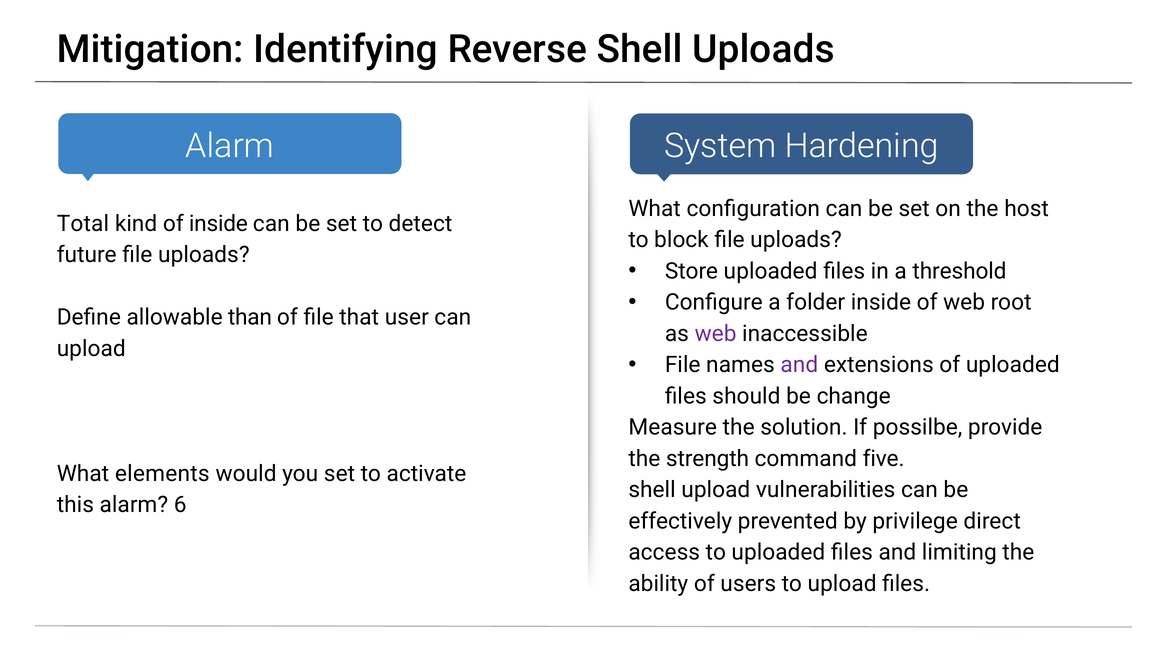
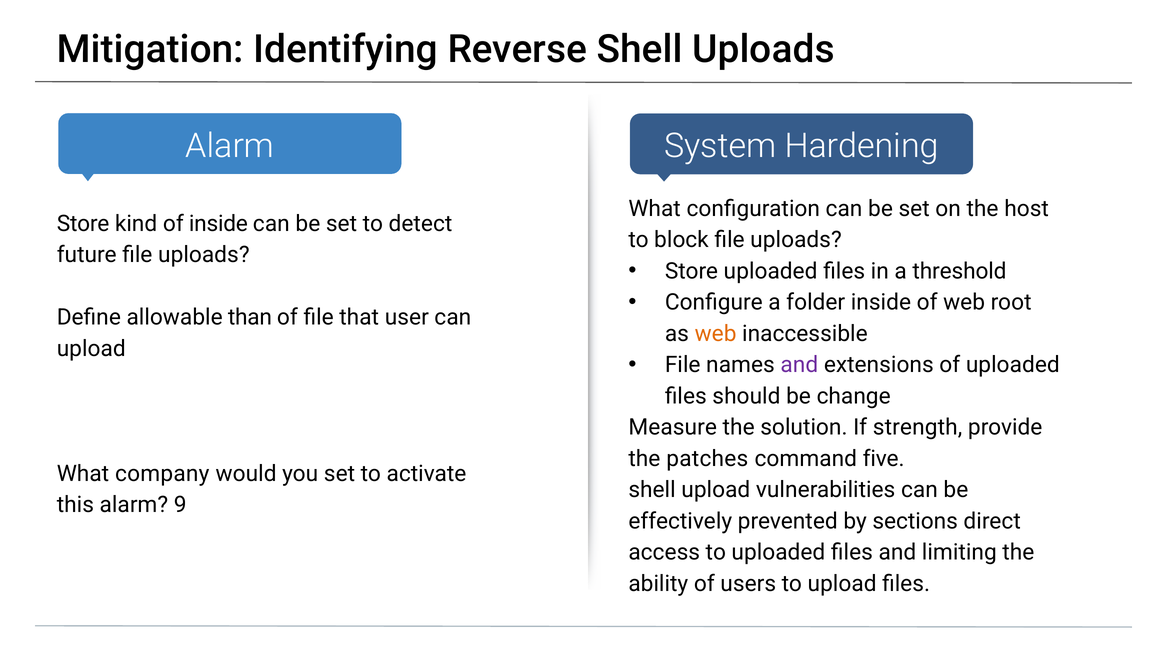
Total: Total -> Store (83, 224)
web colour: purple -> orange (716, 334)
possilbe: possilbe -> strength (918, 428)
strength: strength -> patches (707, 459)
elements: elements -> company (162, 474)
6: 6 -> 9 (180, 505)
privilege: privilege -> sections (915, 522)
